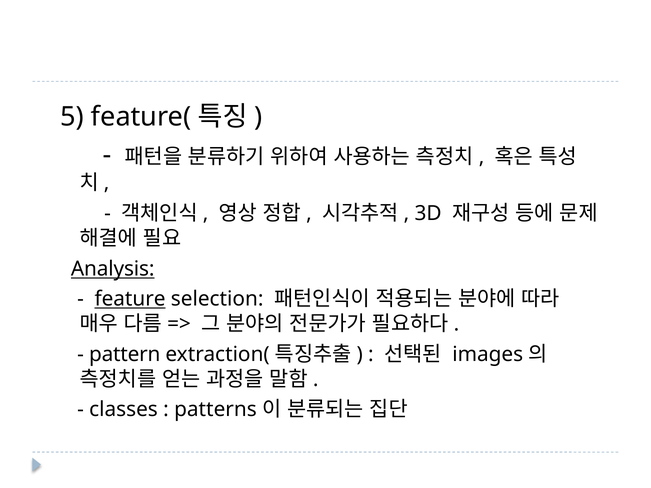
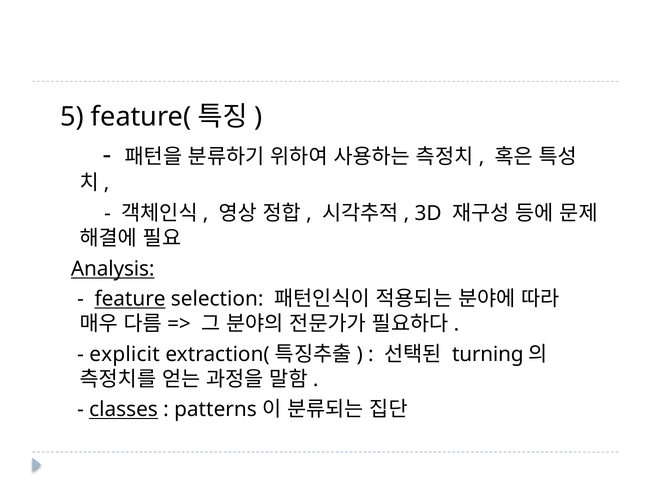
pattern: pattern -> explicit (125, 354)
images: images -> turning (488, 354)
classes underline: none -> present (124, 410)
